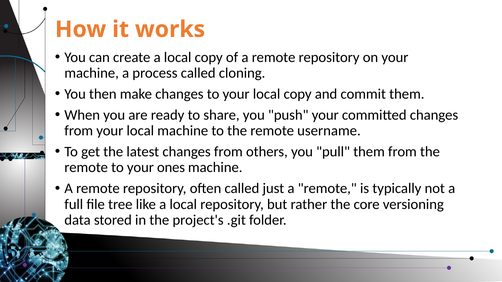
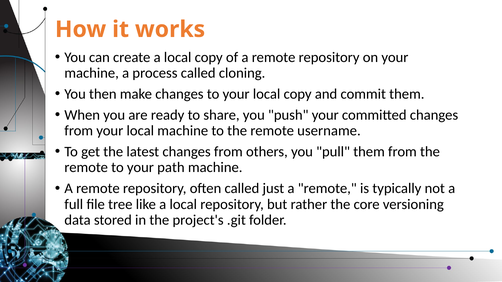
ones: ones -> path (171, 168)
